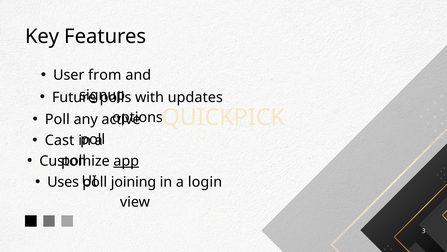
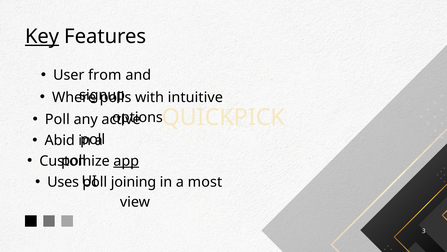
Key underline: none -> present (42, 36)
Future: Future -> Where (74, 97)
updates: updates -> intuitive (195, 97)
Cast: Cast -> Abid (60, 140)
login: login -> most (205, 182)
